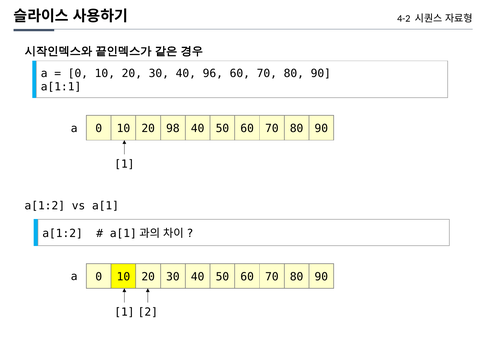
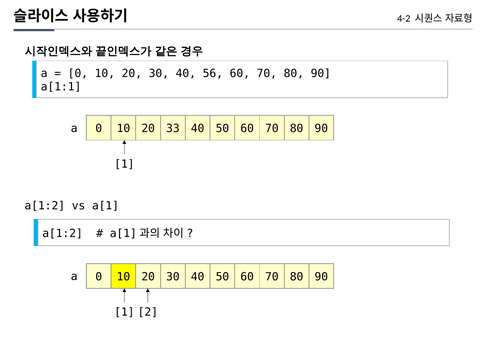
96: 96 -> 56 (213, 73)
98: 98 -> 33 (173, 128)
